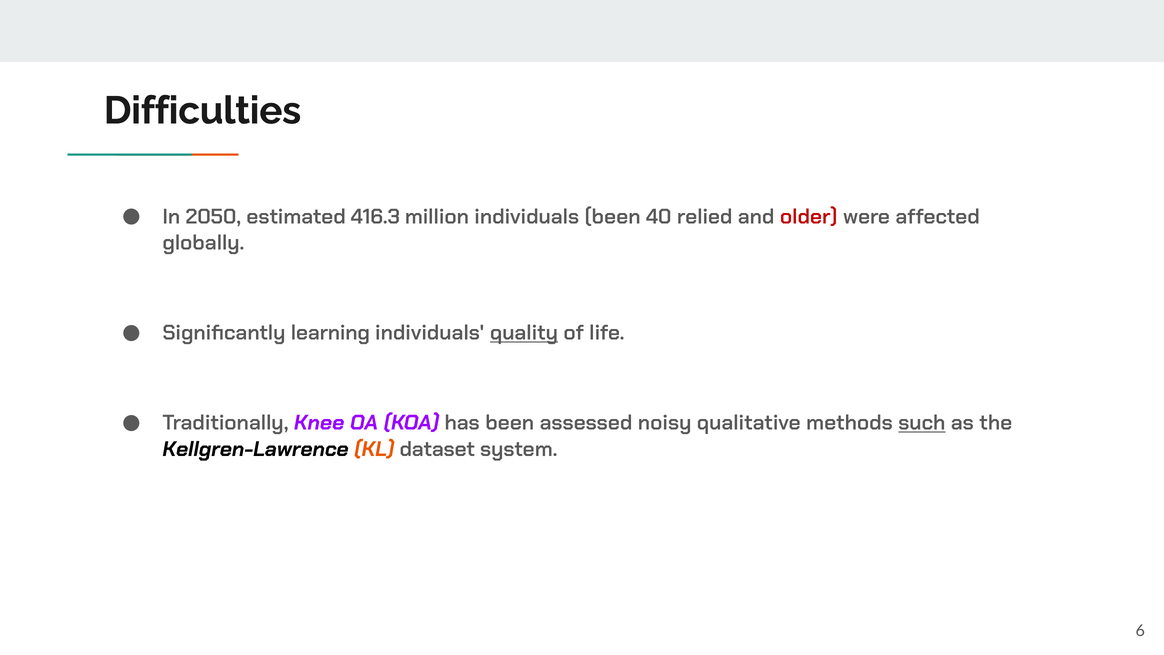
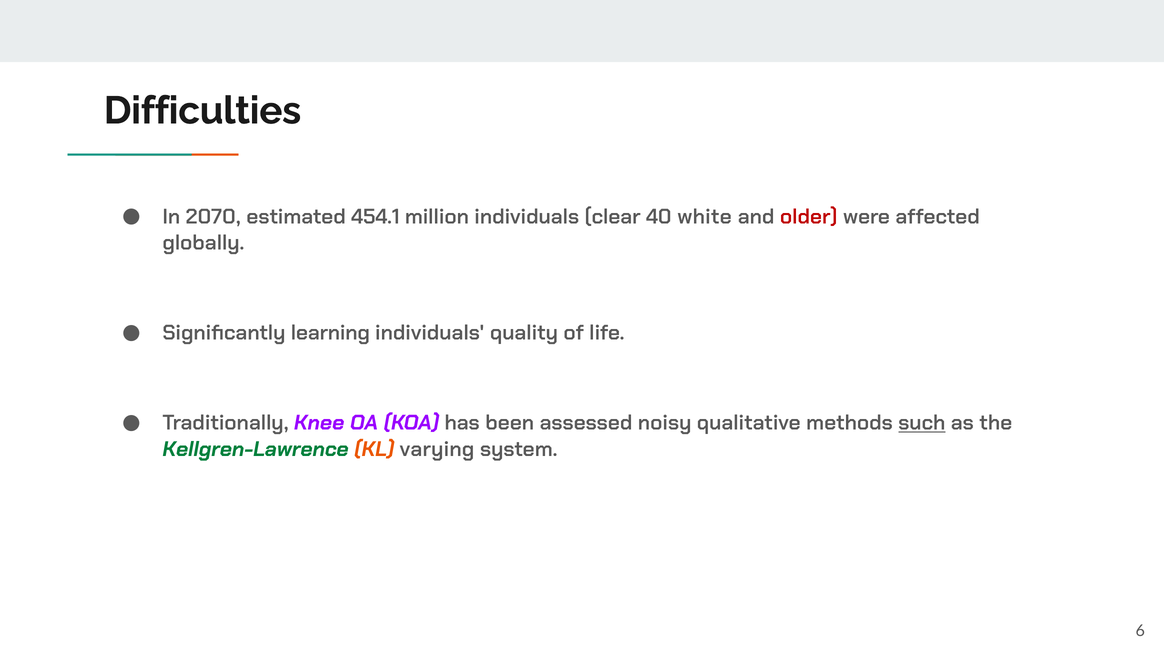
2050: 2050 -> 2070 (213, 217)
416.3: 416.3 -> 454.1 (375, 217)
individuals been: been -> clear (613, 217)
relied: relied -> white (705, 217)
quality underline: present -> none (524, 333)
Kellgren-Lawrence colour: black -> green (256, 449)
dataset: dataset -> varying (437, 449)
